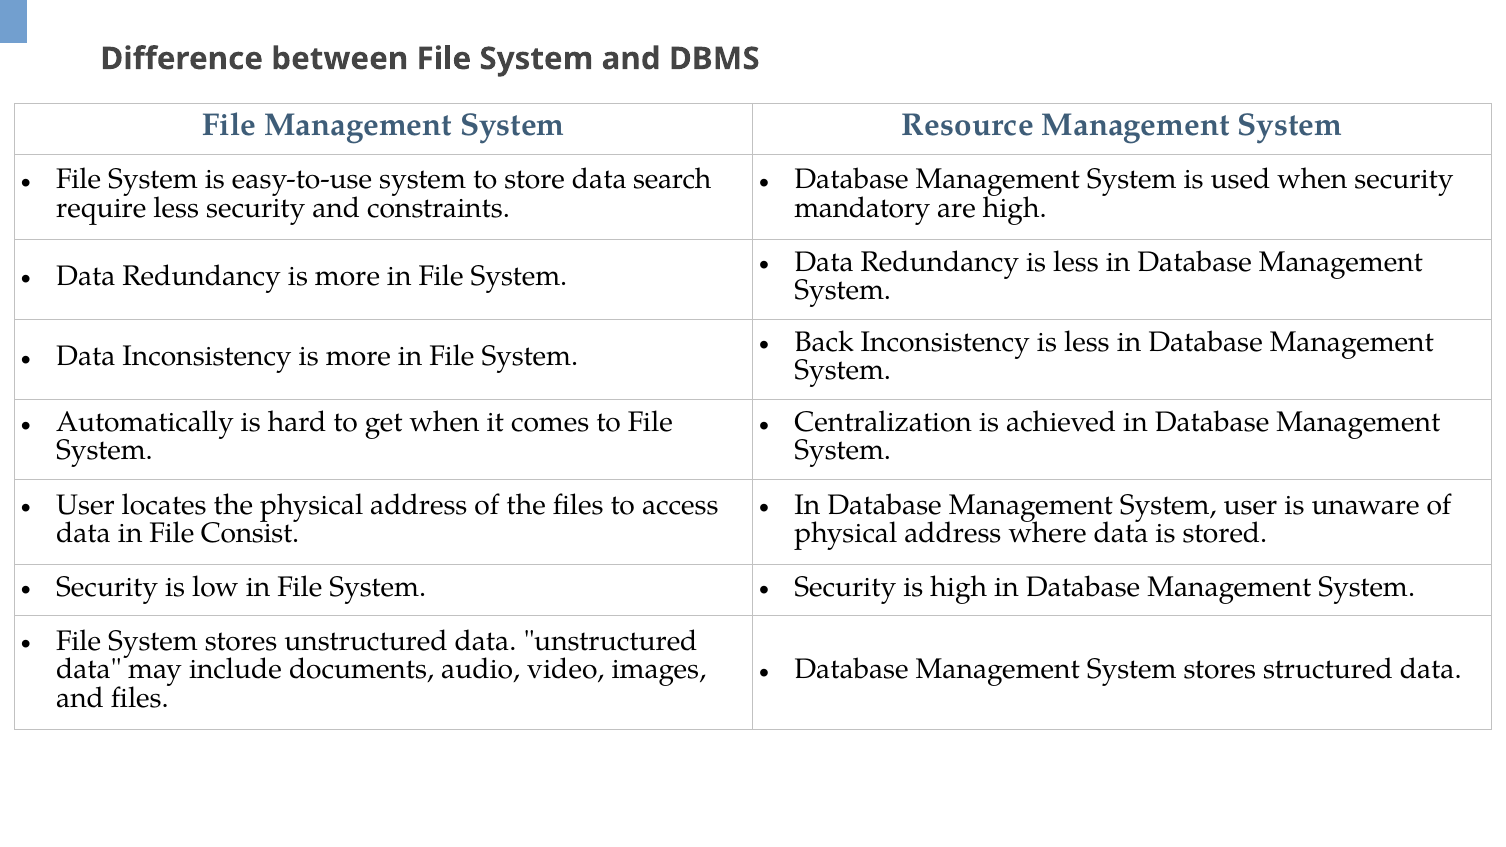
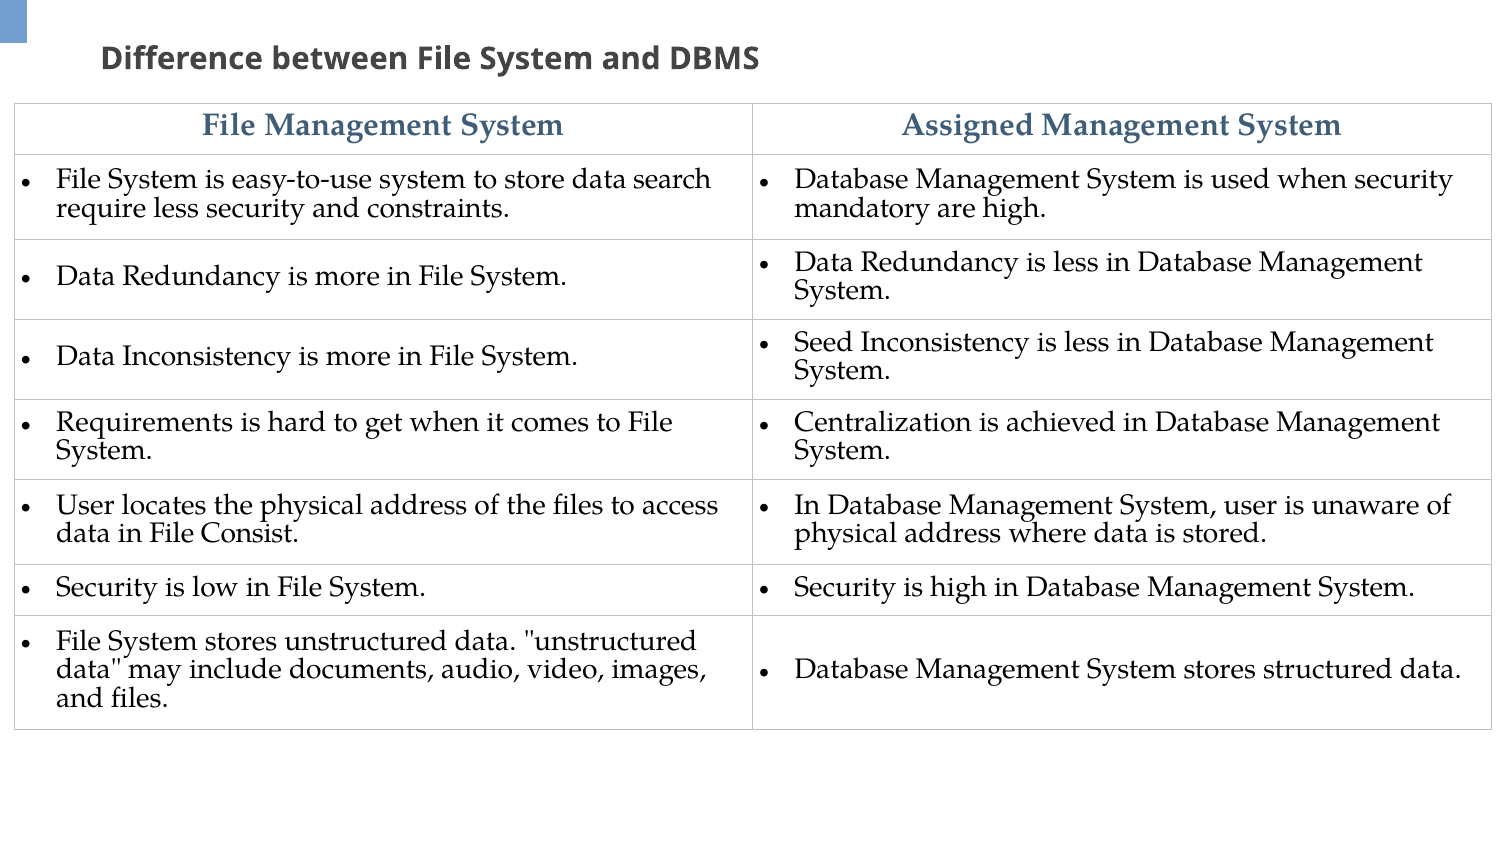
Resource: Resource -> Assigned (968, 126)
Back: Back -> Seed (824, 342)
Automatically: Automatically -> Requirements (145, 422)
